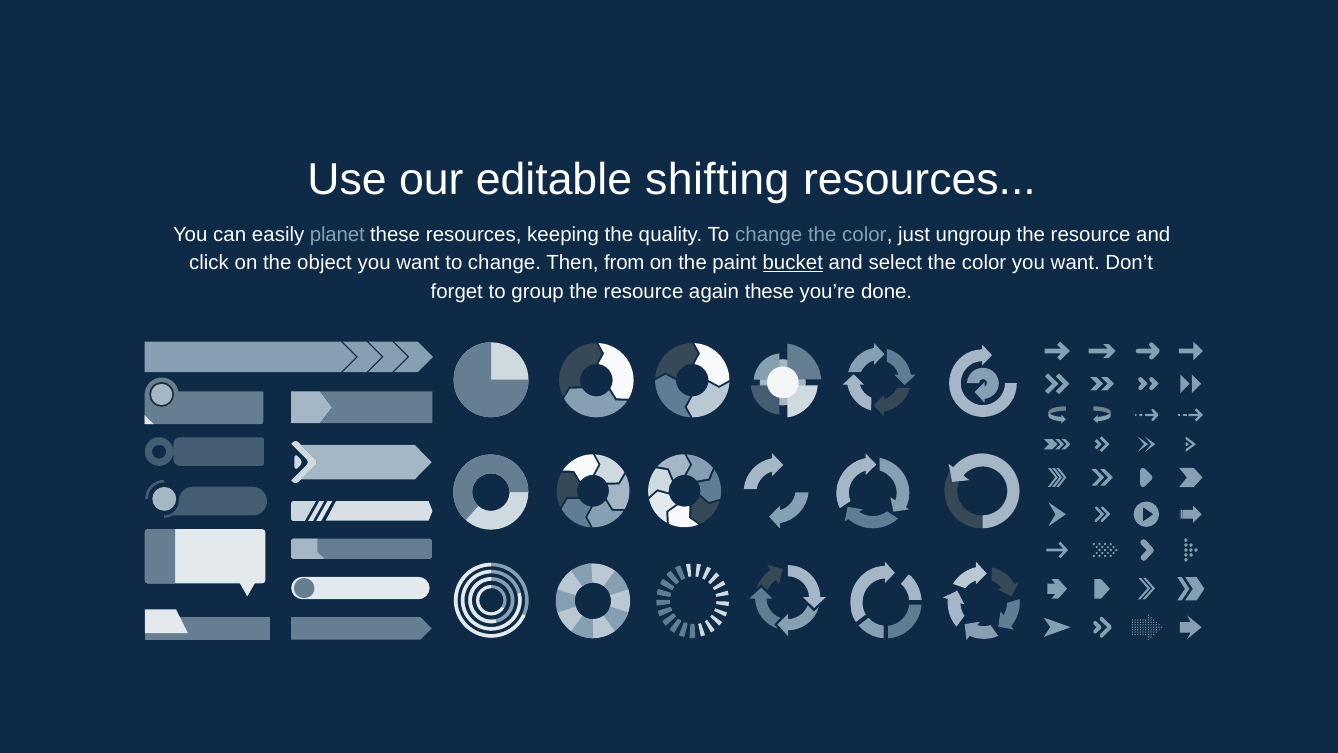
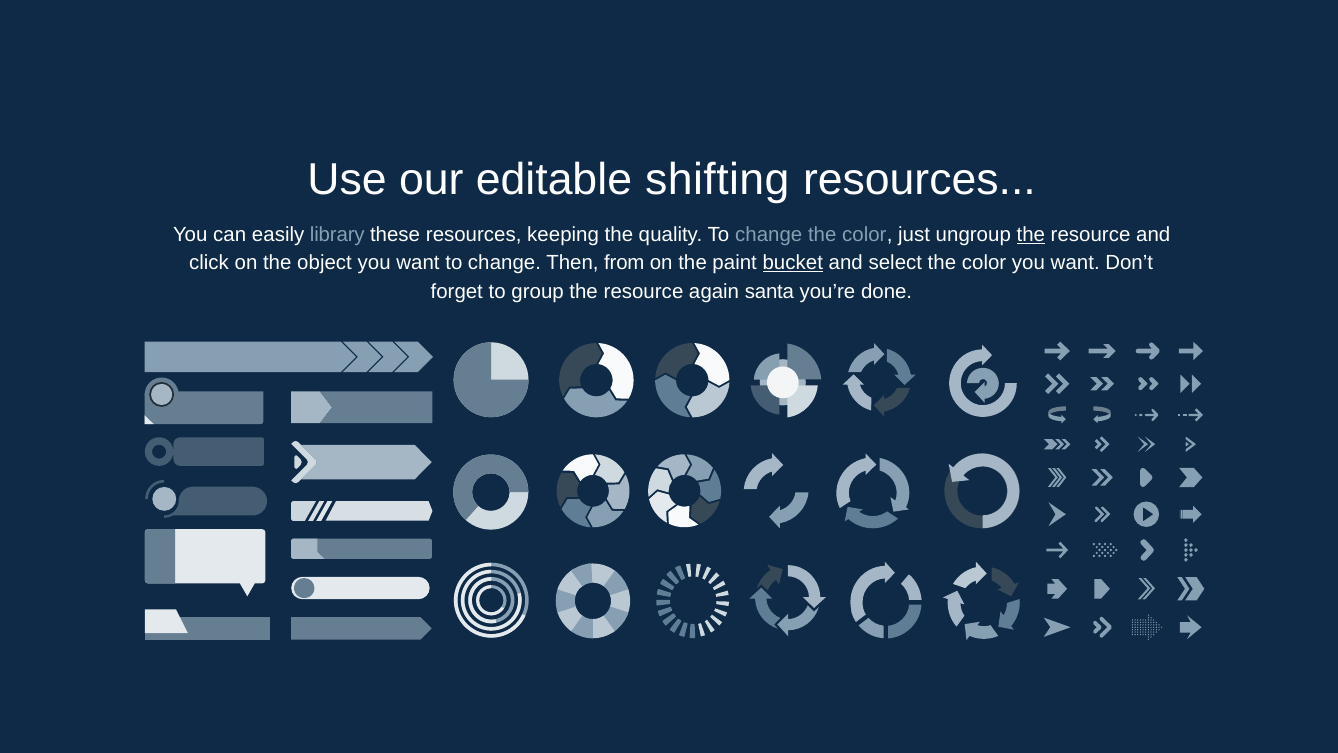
planet: planet -> library (337, 235)
the underline: none -> present (1031, 235)
again these: these -> santa (769, 291)
